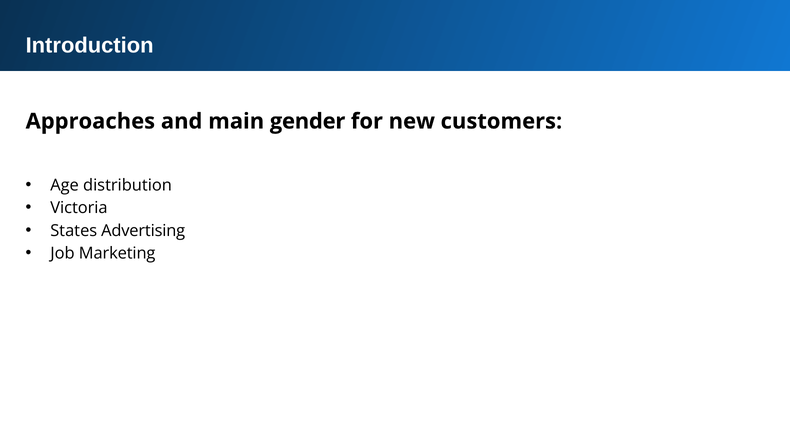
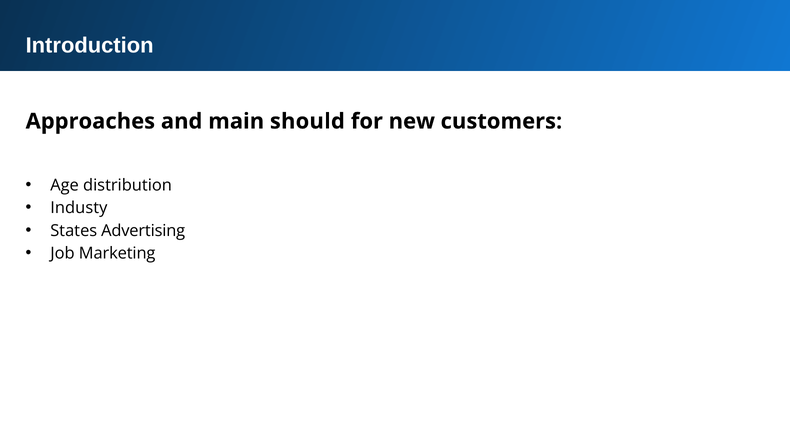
gender: gender -> should (307, 121)
Victoria: Victoria -> Industy (79, 208)
